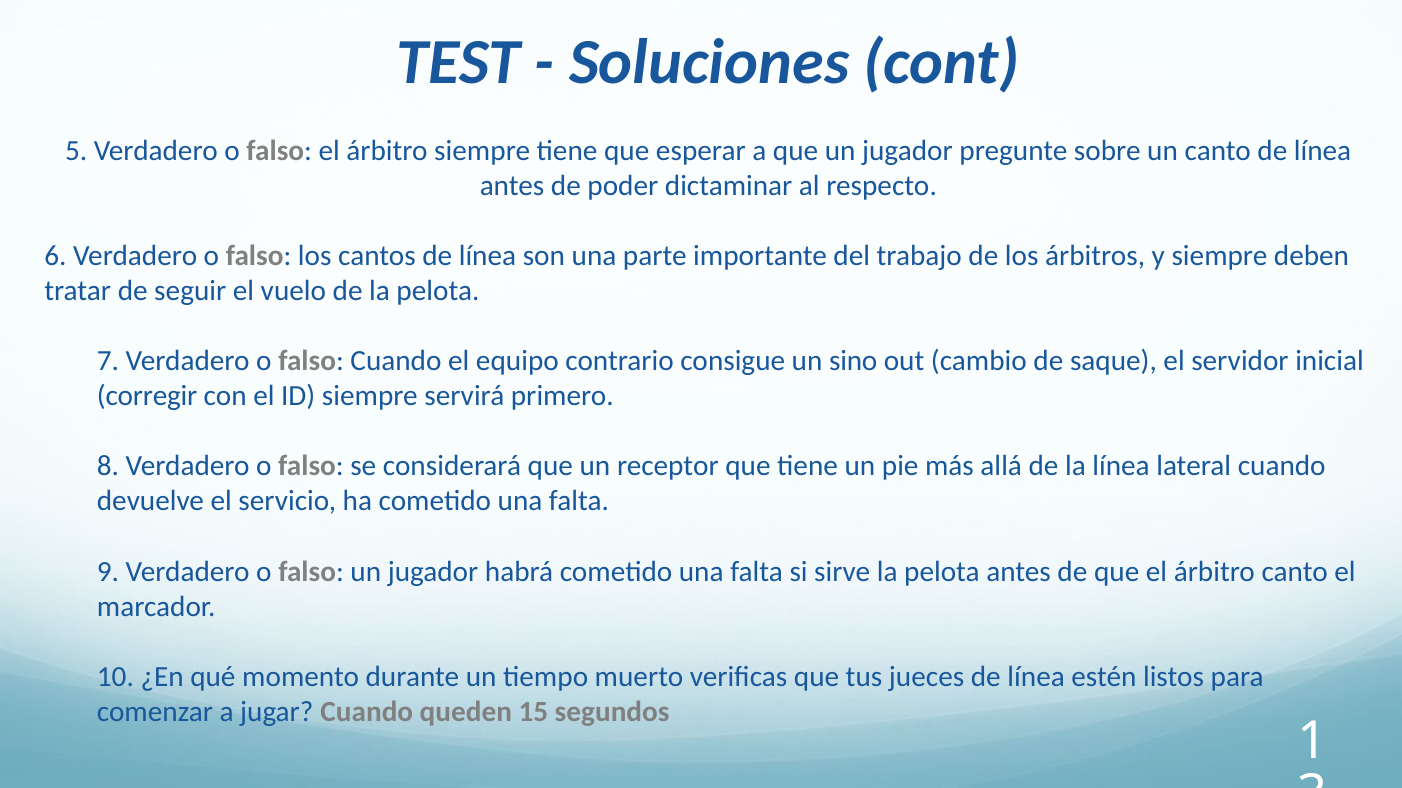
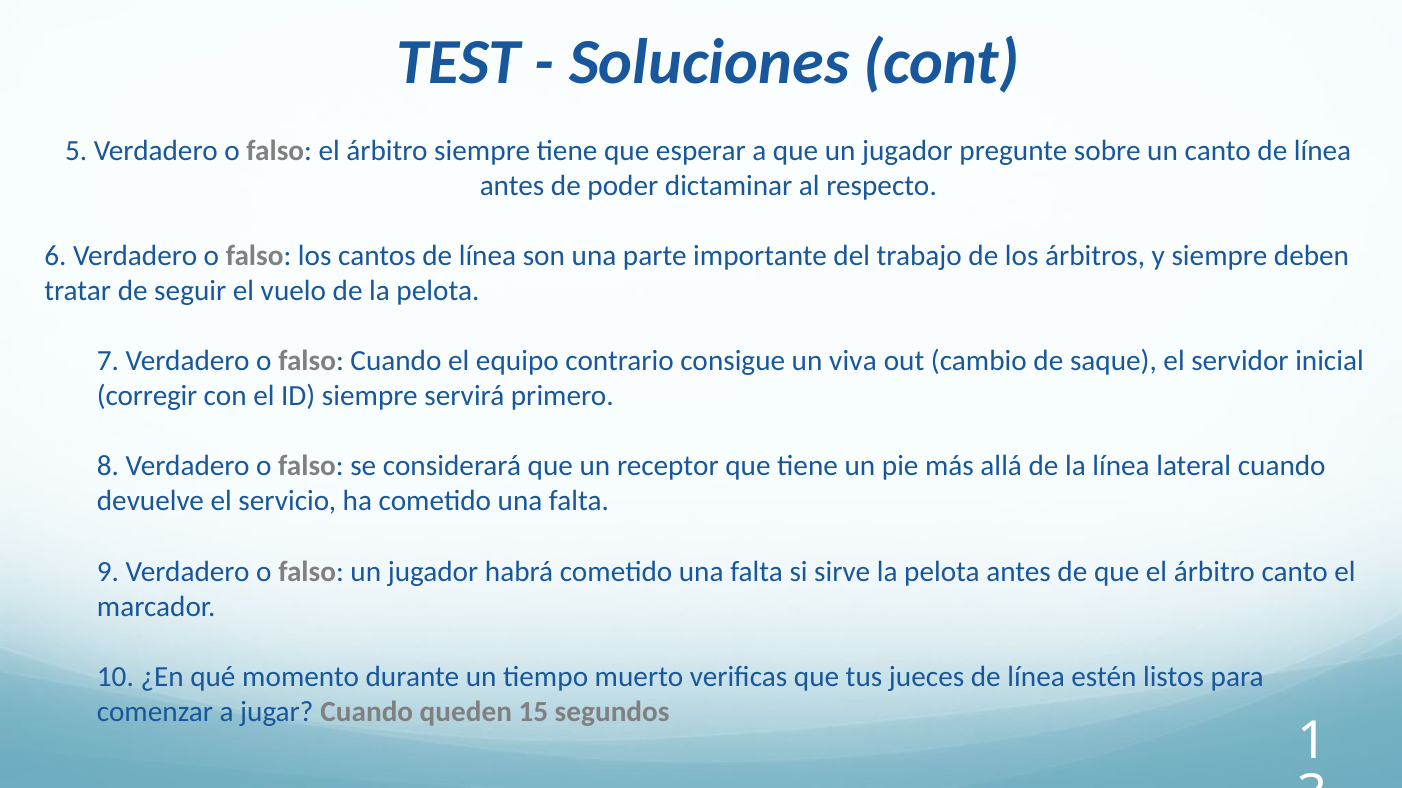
sino: sino -> viva (853, 361)
